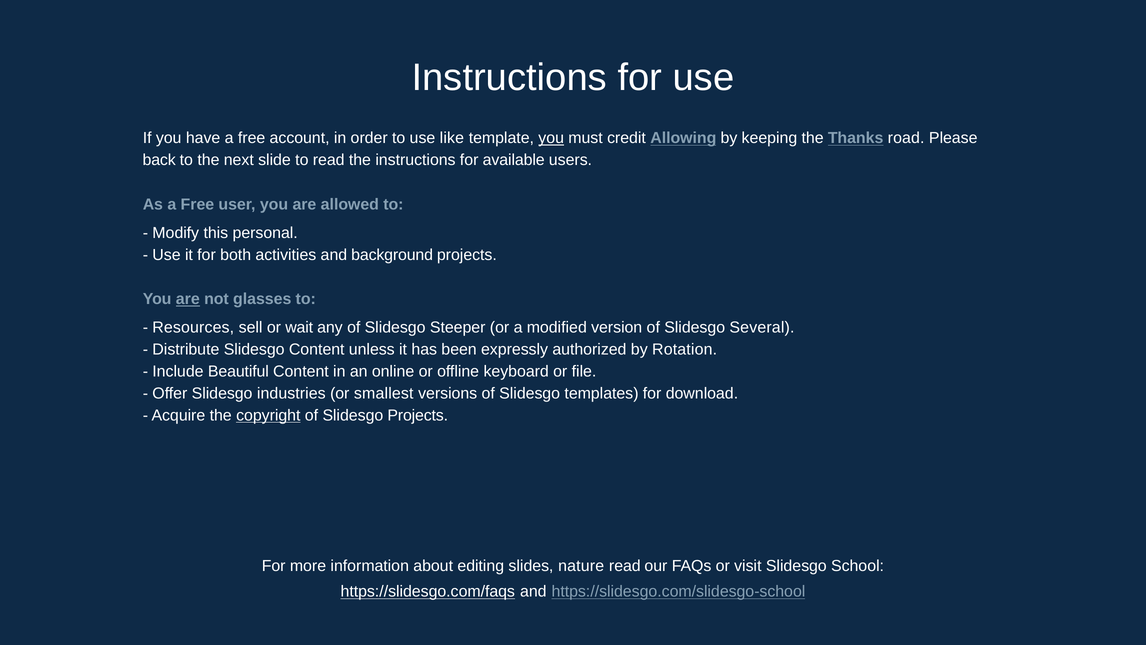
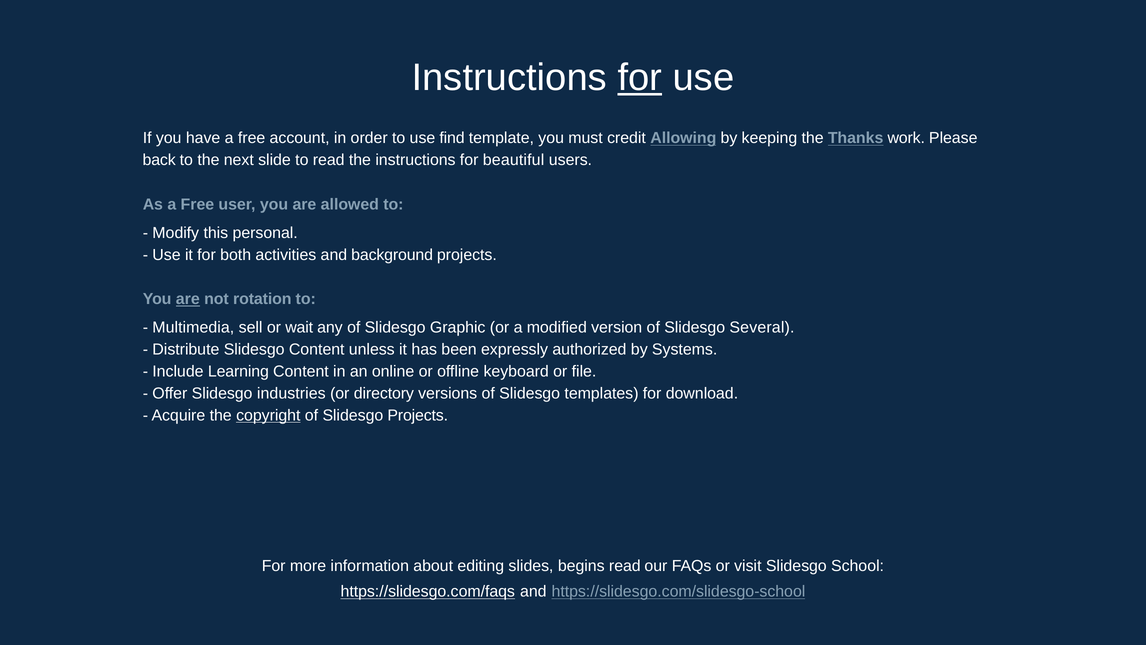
for underline: none -> present (640, 78)
like: like -> find (452, 138)
you underline: present -> none (551, 138)
road: road -> work (906, 138)
available: available -> beautiful (514, 160)
glasses: glasses -> rotation (262, 299)
Resources: Resources -> Multimedia (193, 327)
Steeper: Steeper -> Graphic (458, 327)
Rotation: Rotation -> Systems (685, 349)
Beautiful: Beautiful -> Learning (238, 371)
smallest: smallest -> directory (384, 393)
nature: nature -> begins (581, 566)
